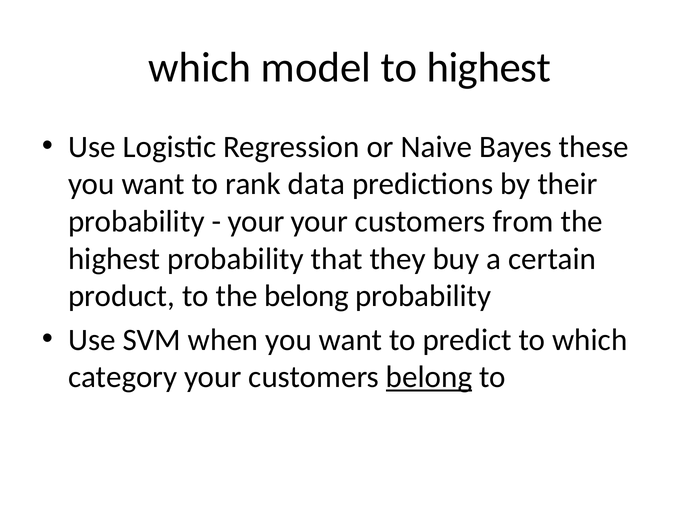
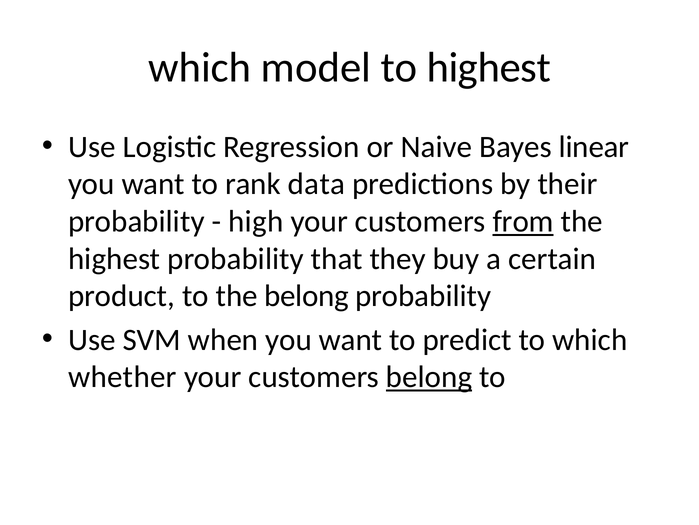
these: these -> linear (594, 147)
your: your -> high (256, 221)
from underline: none -> present (523, 221)
category: category -> whether (122, 377)
